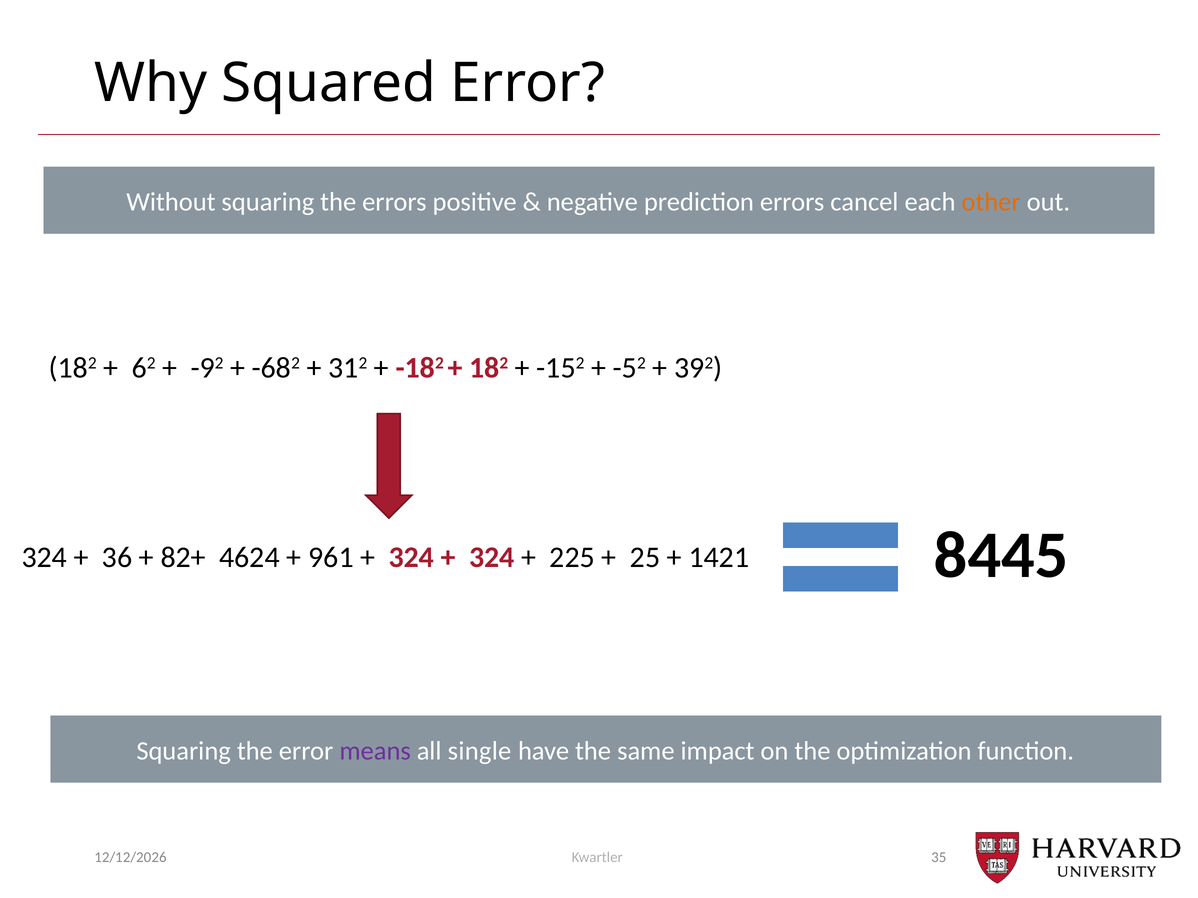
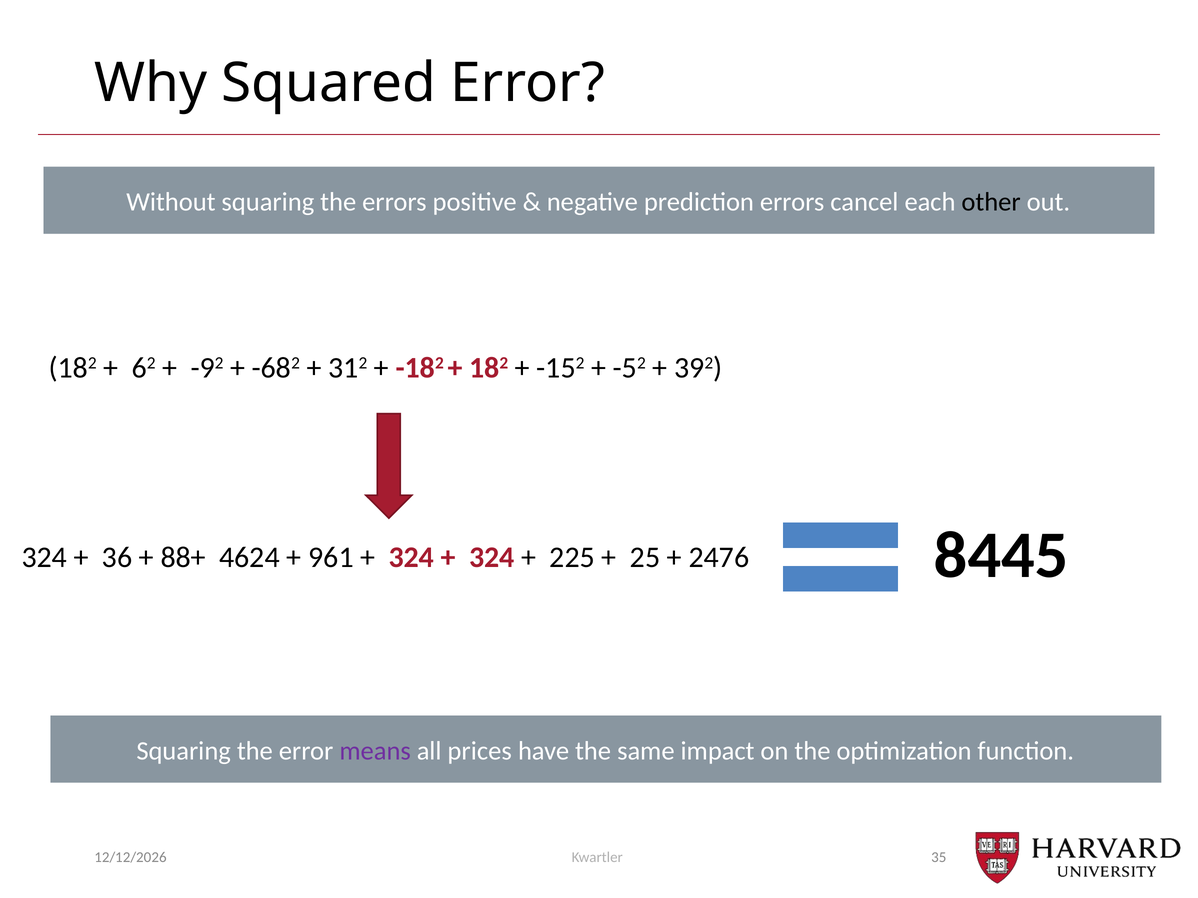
other colour: orange -> black (991, 202)
82+: 82+ -> 88+ (183, 558)
1421: 1421 -> 2476 (719, 558)
single: single -> prices (480, 751)
